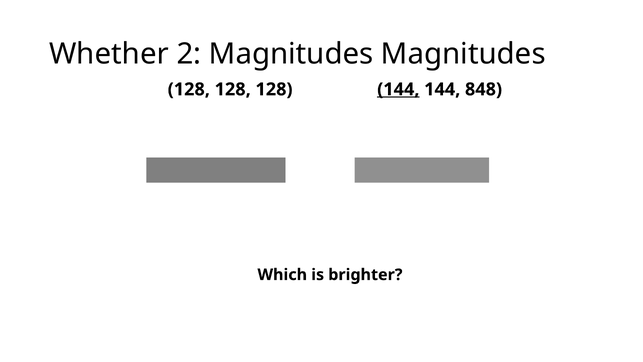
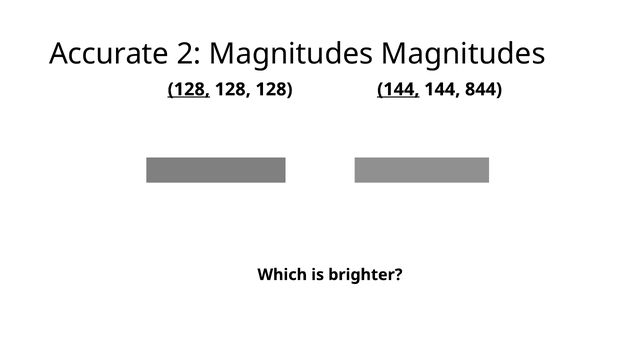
Whether: Whether -> Accurate (109, 54)
128 underline: none -> present (189, 89)
848: 848 -> 844 (484, 89)
